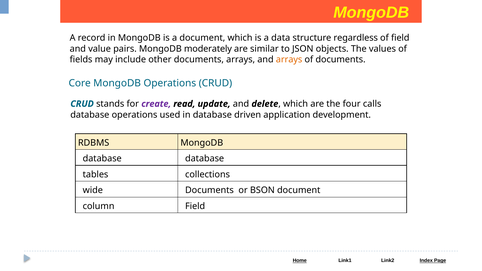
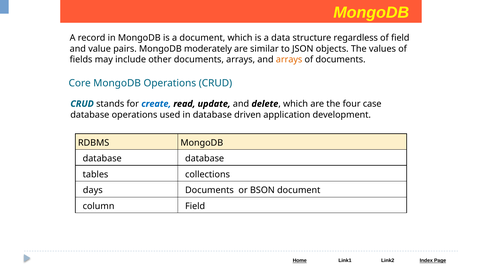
create colour: purple -> blue (156, 104)
calls: calls -> case (372, 104)
wide: wide -> days (93, 190)
